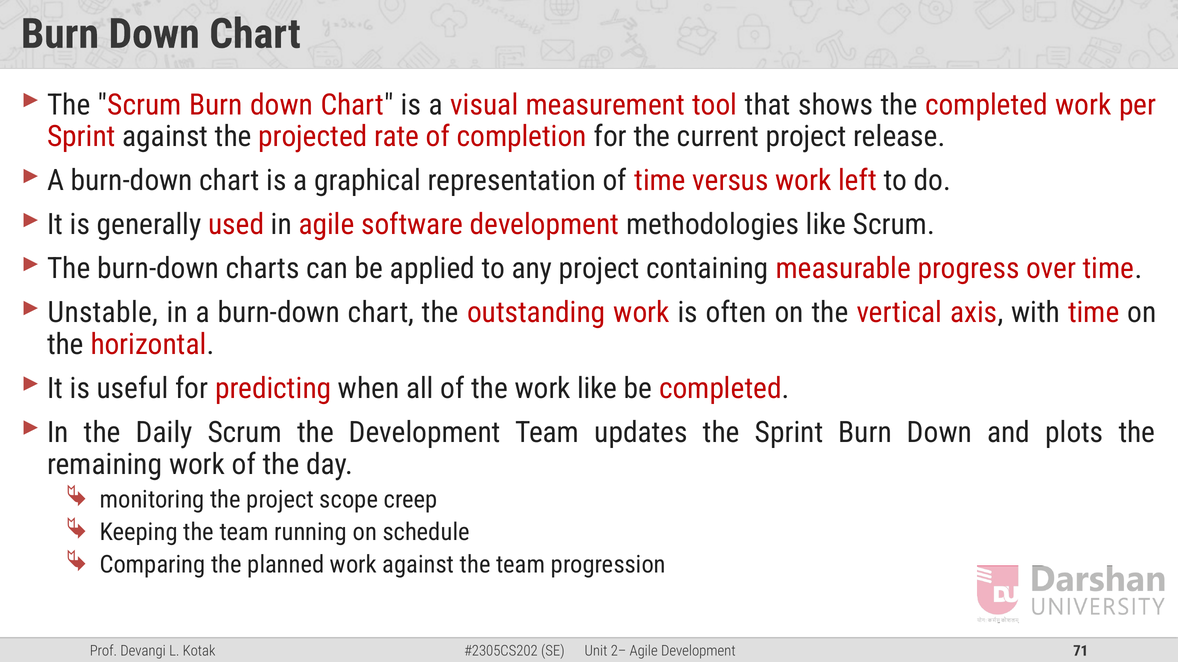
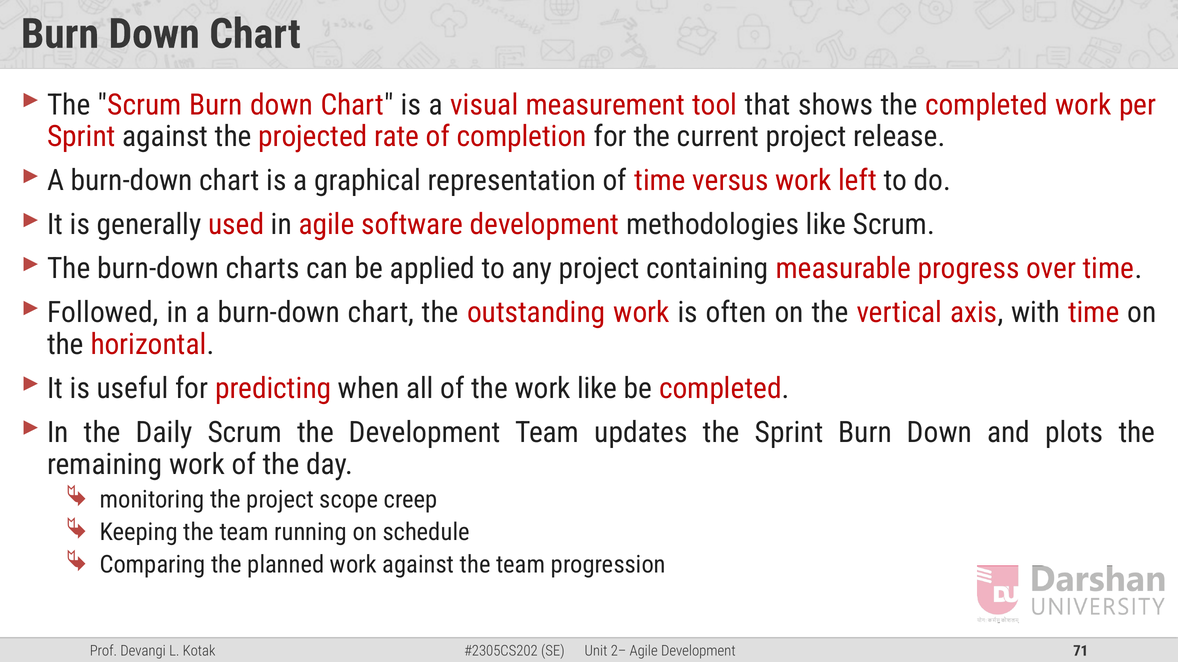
Unstable: Unstable -> Followed (103, 313)
